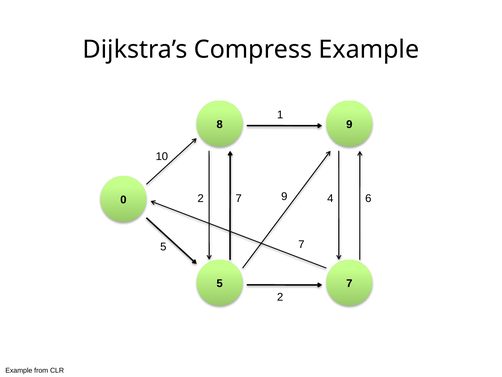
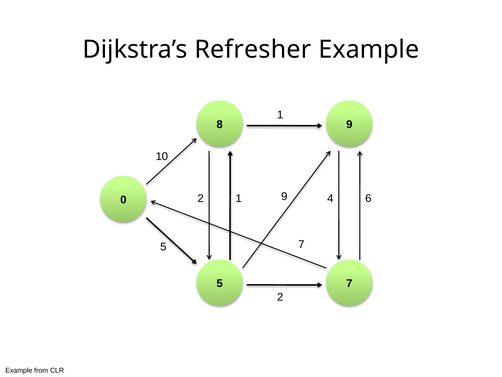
Compress: Compress -> Refresher (253, 49)
7: 7 -> 1 (239, 198)
